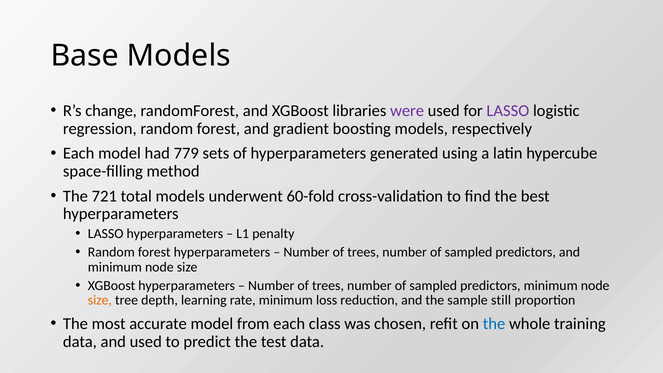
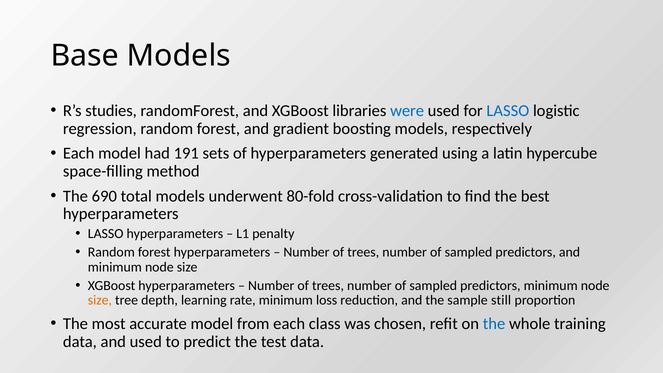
change: change -> studies (111, 111)
were colour: purple -> blue (407, 111)
LASSO colour: purple -> blue (508, 111)
779: 779 -> 191 (186, 153)
721: 721 -> 690 (104, 196)
60-fold: 60-fold -> 80-fold (310, 196)
